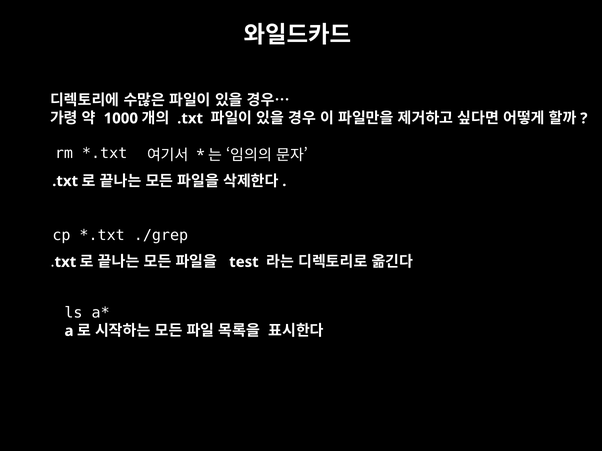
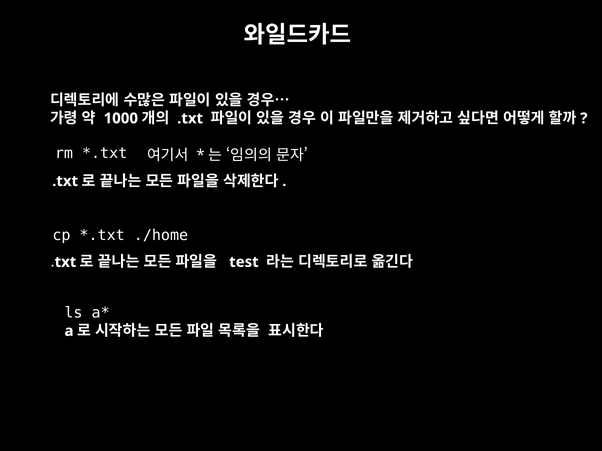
./grep: ./grep -> ./home (161, 236)
